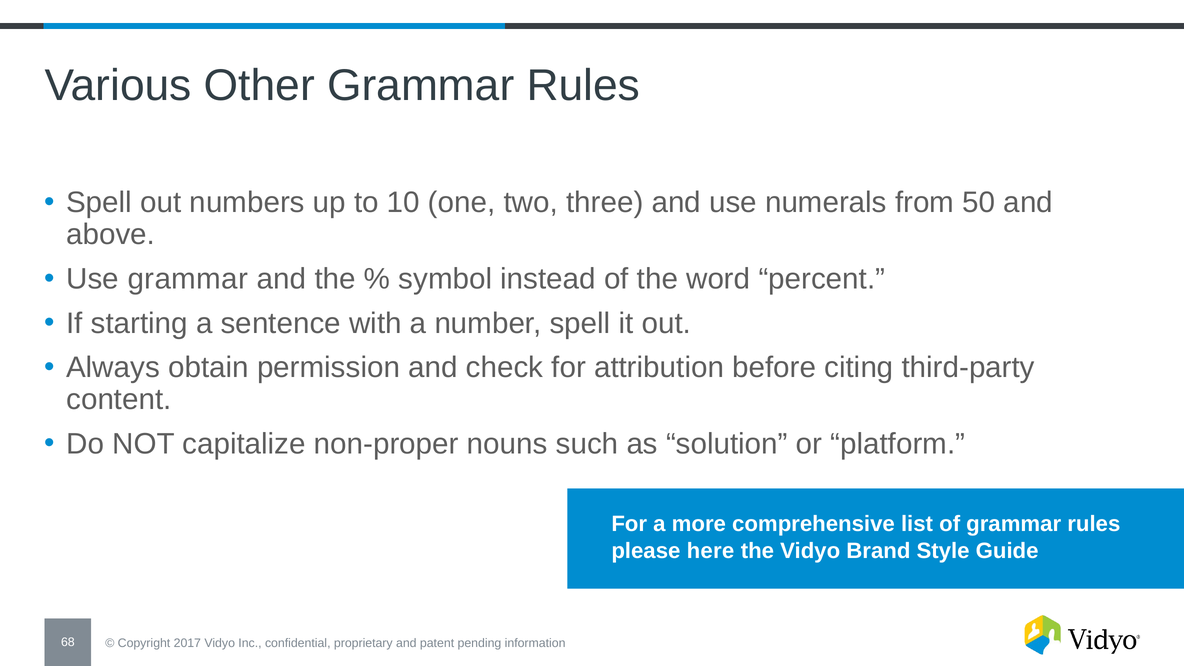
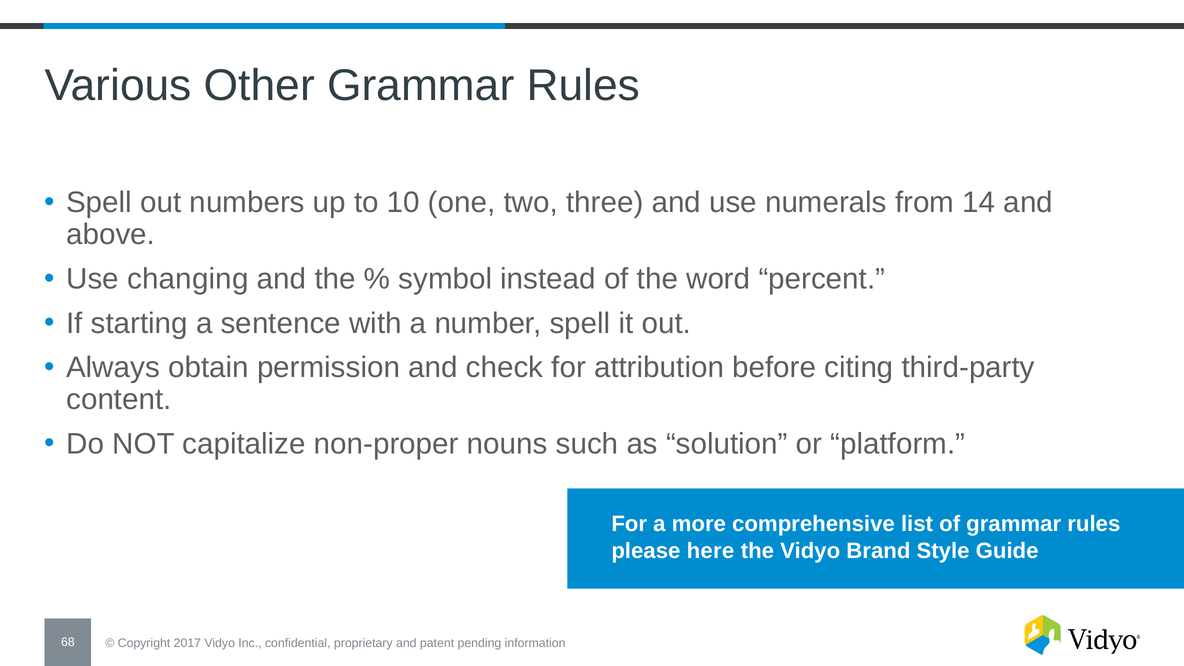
50: 50 -> 14 (979, 203)
Use grammar: grammar -> changing (188, 279)
